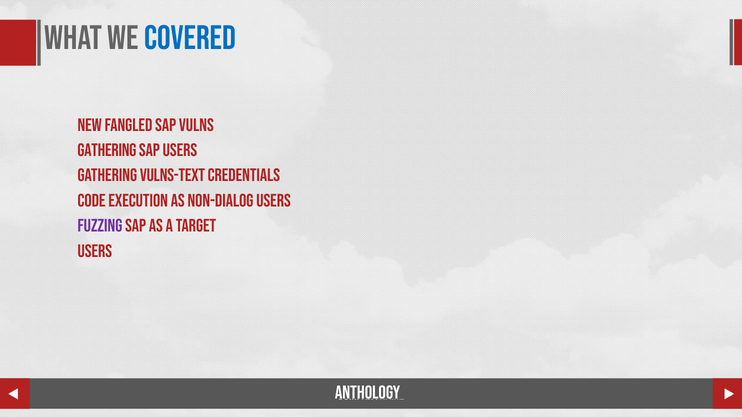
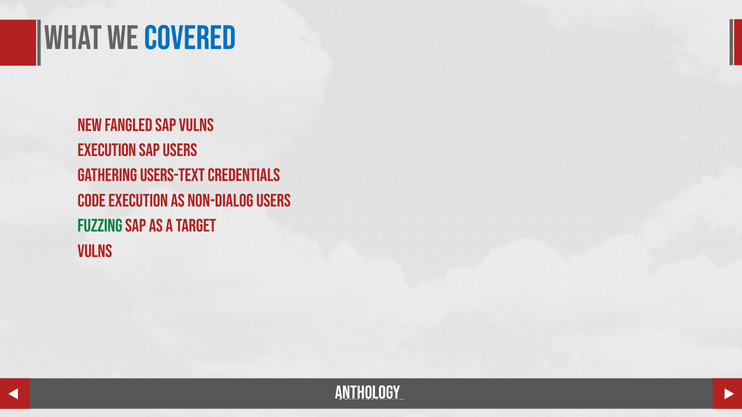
Gathering: Gathering -> Execution (107, 150)
Vulns-text: Vulns-text -> Users-text (172, 176)
Fuzzing colour: purple -> green (100, 226)
USERS: USERS -> VULNS (95, 251)
